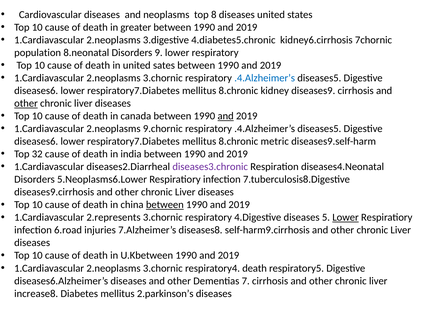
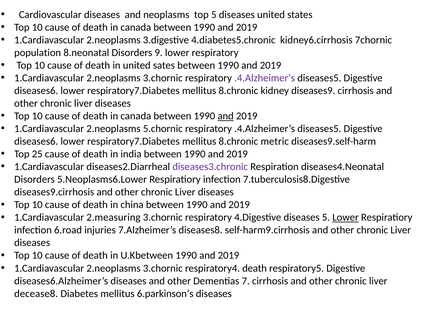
top 8: 8 -> 5 (214, 15)
greater: greater -> canada (136, 27)
.4.Alzheimer’s colour: blue -> purple (265, 78)
other underline: present -> none (26, 103)
9.chornic: 9.chornic -> 5.chornic (163, 129)
32: 32 -> 25 (37, 154)
between underline: present -> none (165, 205)
2.represents: 2.represents -> 2.measuring (113, 218)
increase8: increase8 -> decease8 (36, 294)
2.parkinson’s: 2.parkinson’s -> 6.parkinson’s (165, 294)
